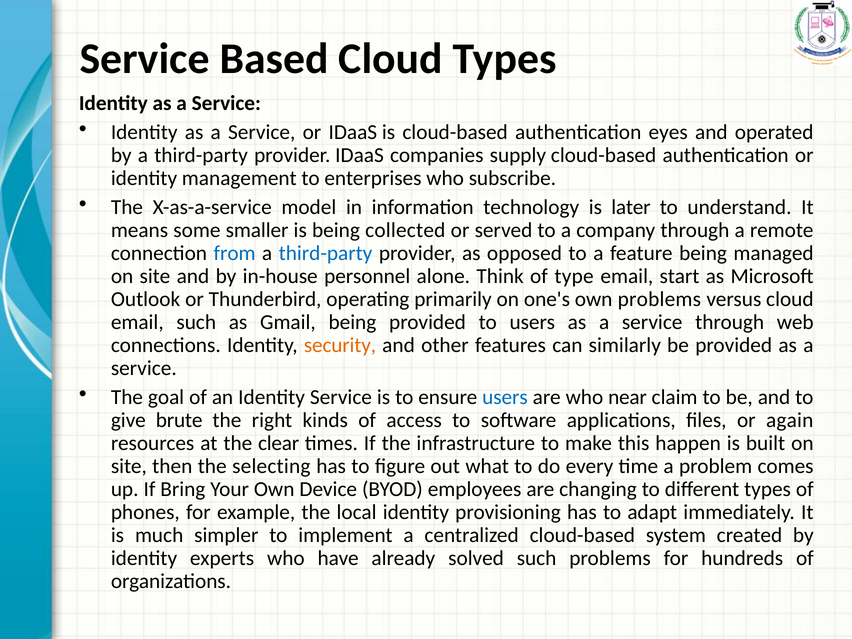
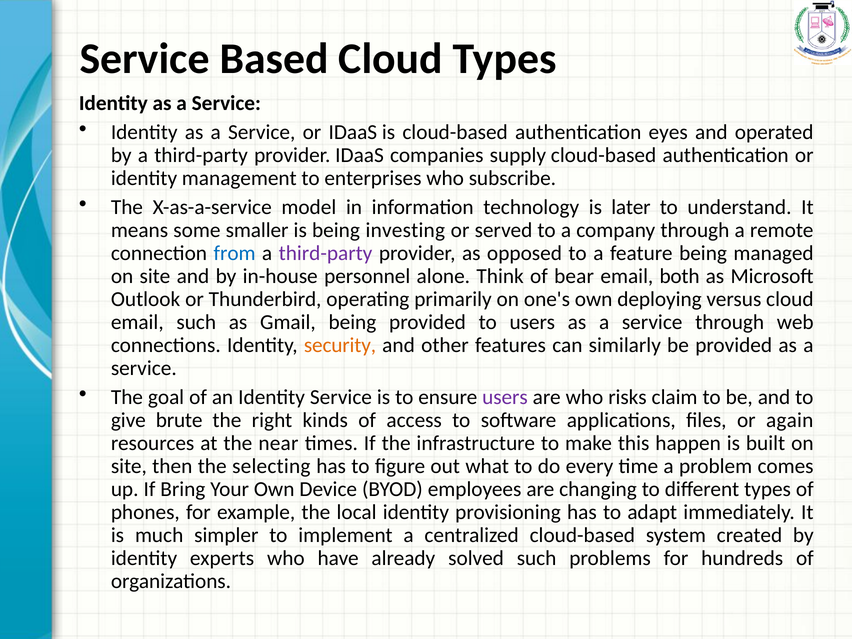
collected: collected -> investing (405, 230)
third-party colour: blue -> purple (326, 253)
type: type -> bear (574, 276)
start: start -> both (680, 276)
own problems: problems -> deploying (659, 299)
users colour: blue -> purple (505, 397)
near: near -> risks (627, 397)
clear: clear -> near (278, 443)
